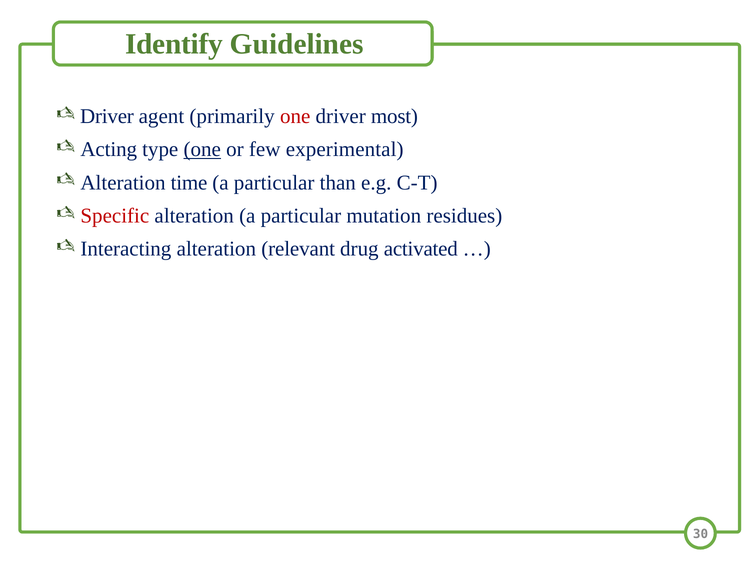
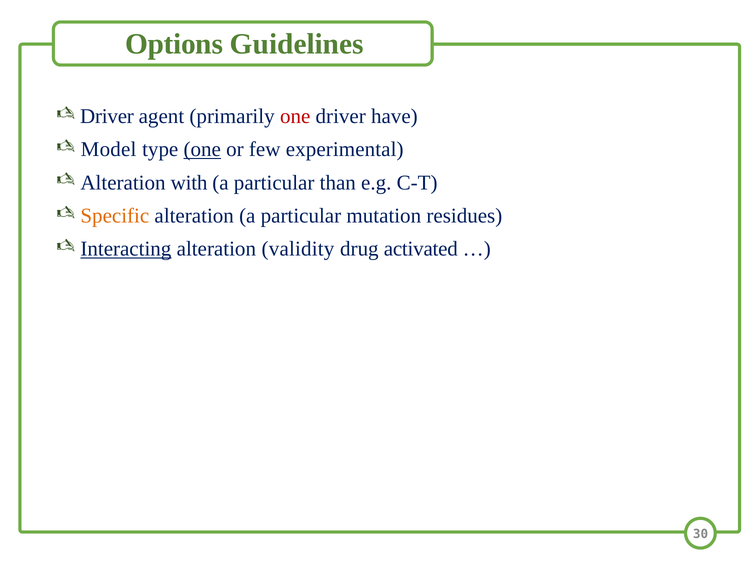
Identify: Identify -> Options (174, 44)
most: most -> have (394, 116)
Acting: Acting -> Model (109, 149)
time: time -> with (189, 183)
Specific colour: red -> orange (115, 216)
Interacting underline: none -> present (126, 249)
relevant: relevant -> validity (298, 249)
